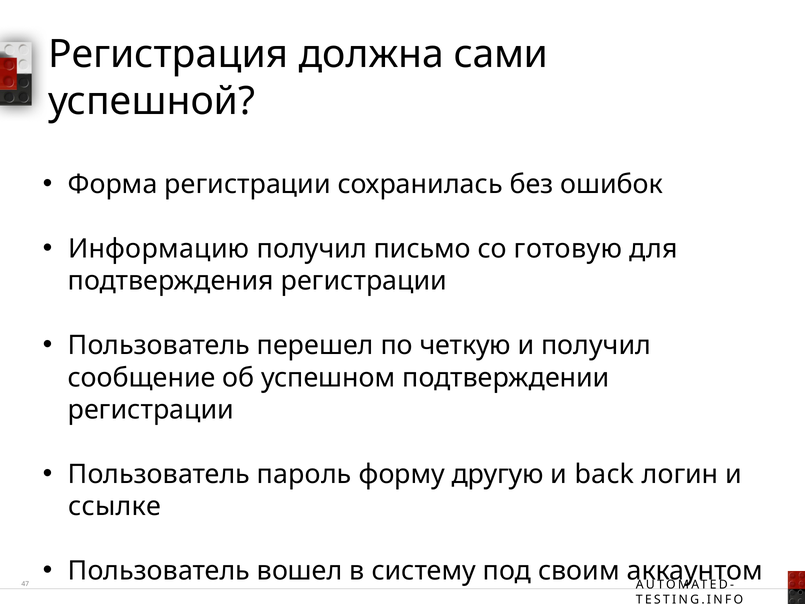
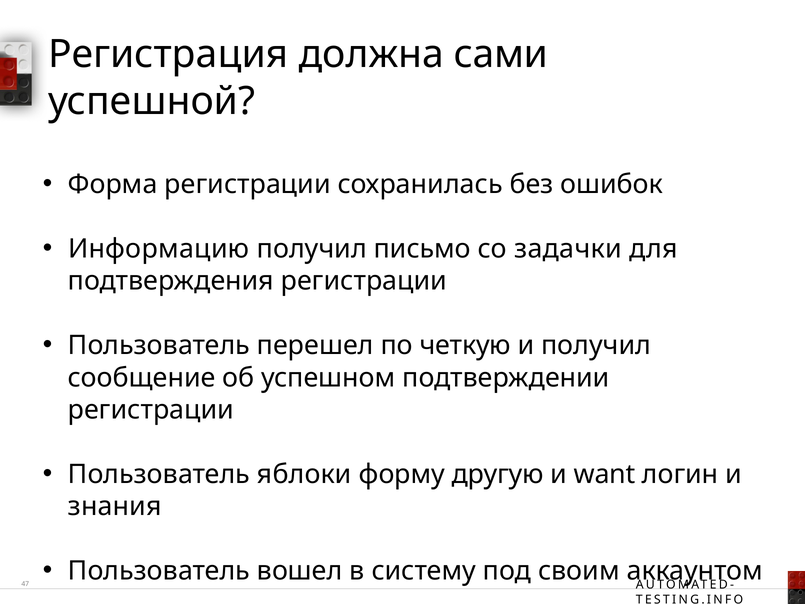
готовую: готовую -> задачки (568, 249)
пароль: пароль -> яблоки (304, 474)
back: back -> want (605, 474)
ссылке: ссылке -> знания (115, 506)
